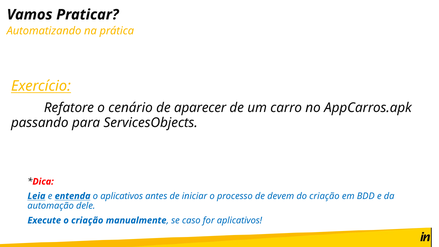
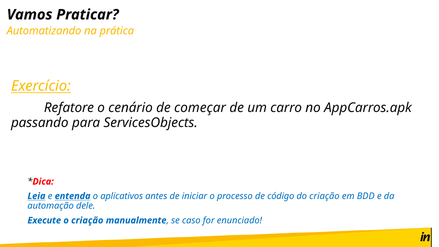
aparecer: aparecer -> começar (200, 108)
devem: devem -> código (281, 196)
for aplicativos: aplicativos -> enunciado (239, 220)
